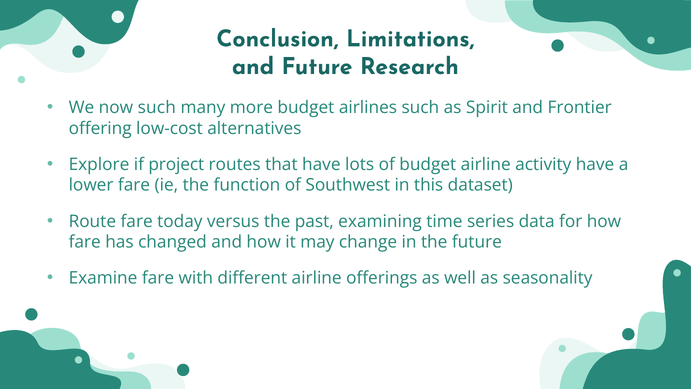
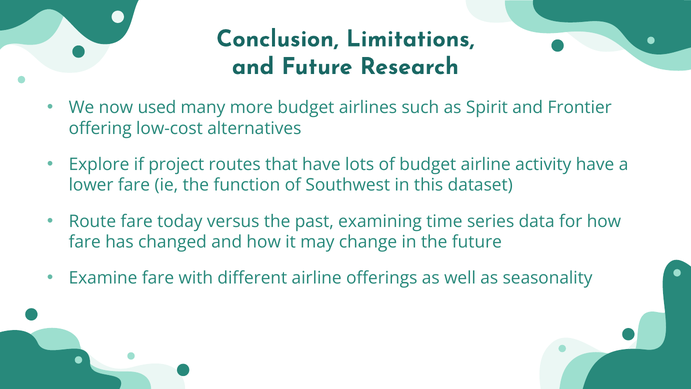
now such: such -> used (157, 108)
